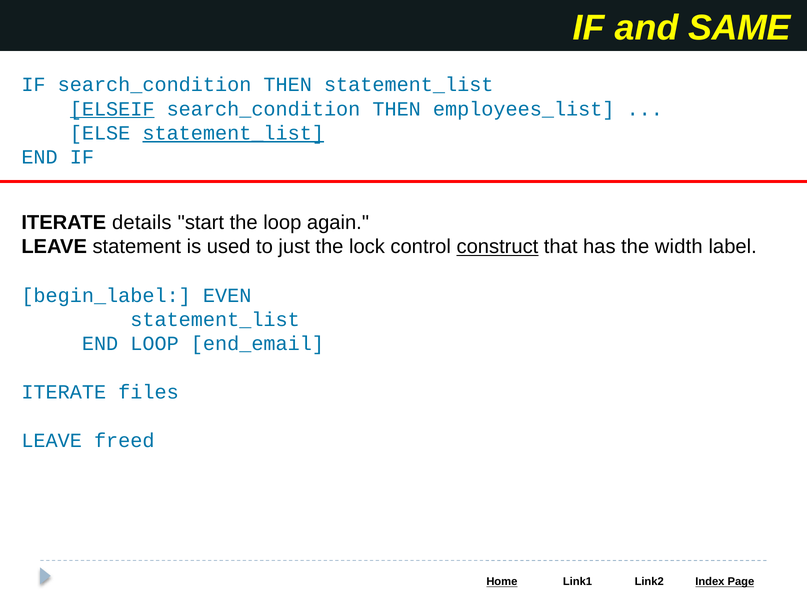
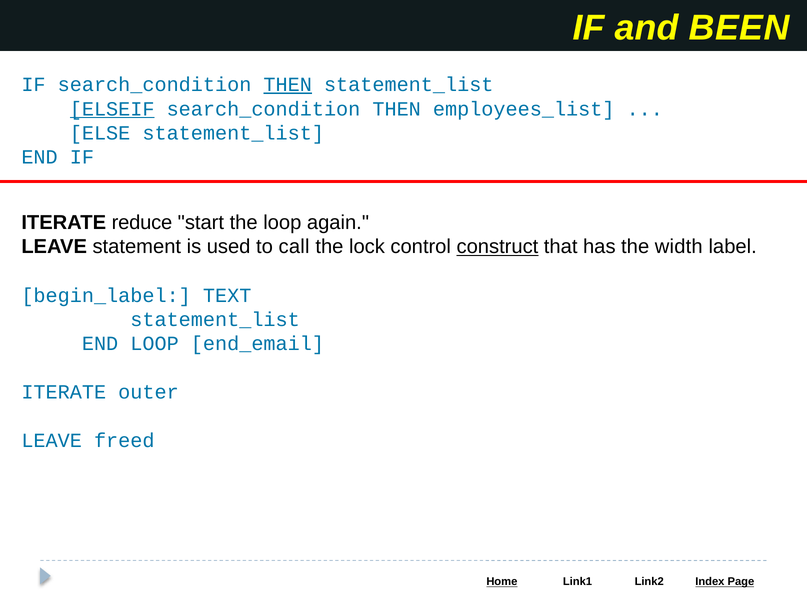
SAME: SAME -> BEEN (739, 28)
THEN underline: none -> present (288, 85)
statement_list underline: present -> none (233, 133)
details: details -> reduce (142, 223)
just: just -> call (294, 247)
EVEN: EVEN -> TEXT (227, 295)
files: files -> outer (148, 392)
